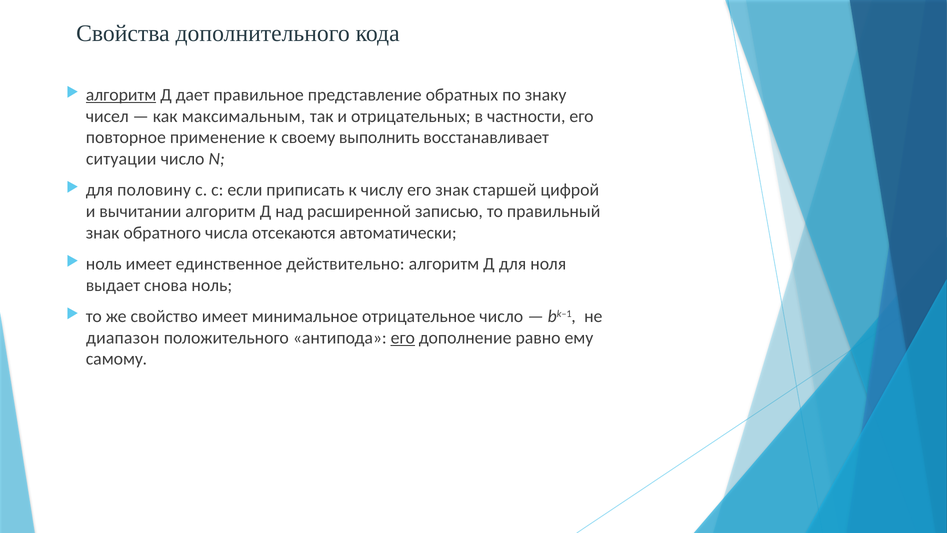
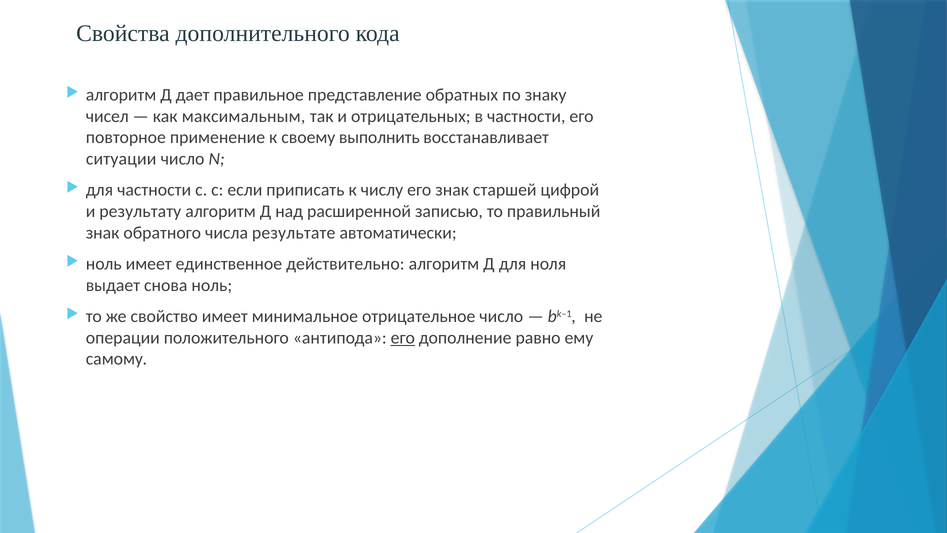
алгоритм underline: present -> none (121, 95)
для половину: половину -> частности (154, 190)
вычитании: вычитании -> результату (140, 211)
отсекаются: отсекаются -> результате (294, 233)
диапазон: диапазон -> операции (123, 338)
